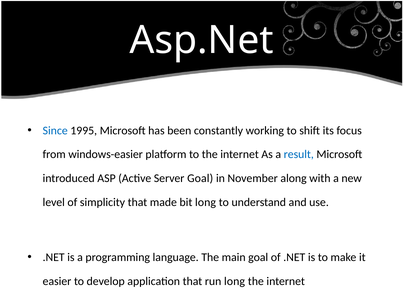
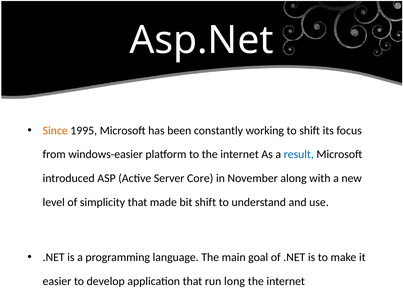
Since colour: blue -> orange (55, 131)
Server Goal: Goal -> Core (200, 179)
bit long: long -> shift (206, 203)
